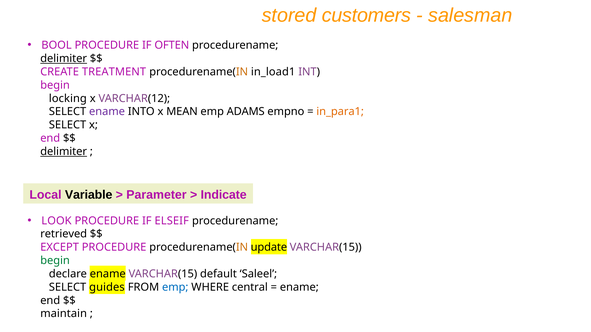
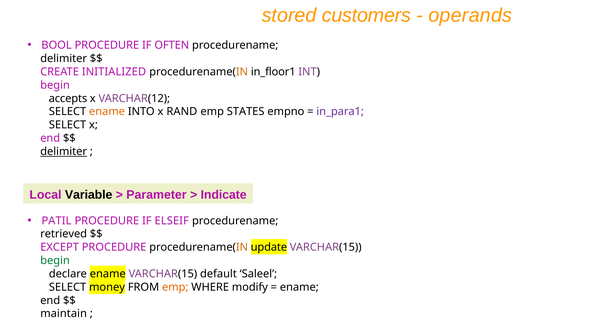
salesman: salesman -> operands (470, 15)
delimiter underline: present -> none (64, 59)
TREATMENT: TREATMENT -> INITIALIZED (114, 72)
in_load1: in_load1 -> in_floor1 (273, 72)
locking: locking -> accepts (68, 98)
ename colour: purple -> orange (107, 112)
MEAN: MEAN -> RAND (182, 112)
ADAMS: ADAMS -> STATES (246, 112)
in_para1 colour: orange -> purple (340, 112)
LOOK: LOOK -> PATIL (56, 221)
guides: guides -> money (107, 287)
emp colour: blue -> orange (175, 287)
central: central -> modify (250, 287)
